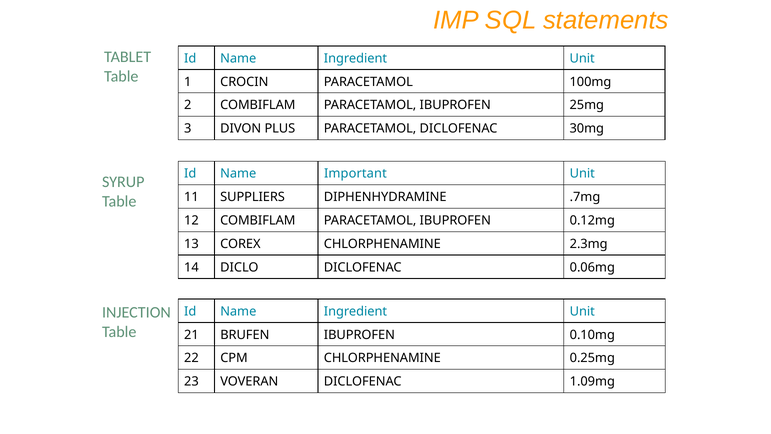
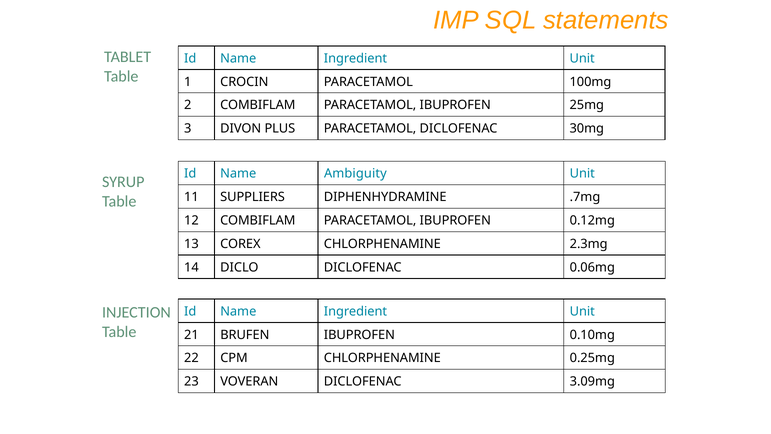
Important: Important -> Ambiguity (355, 173)
1.09mg: 1.09mg -> 3.09mg (592, 381)
